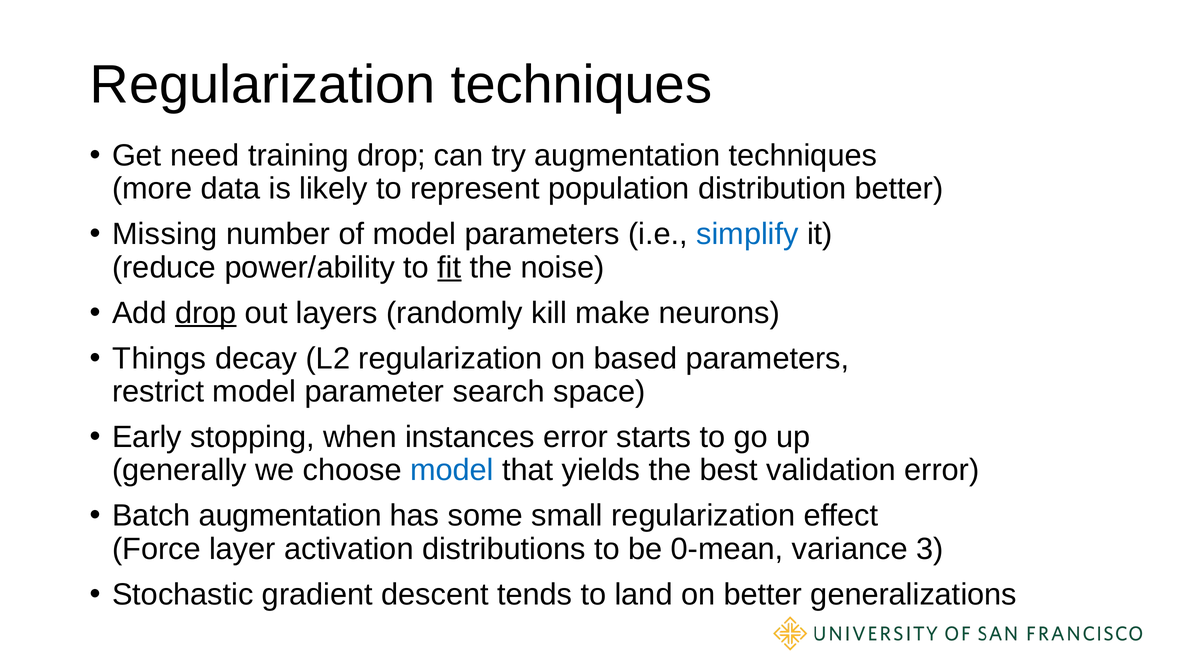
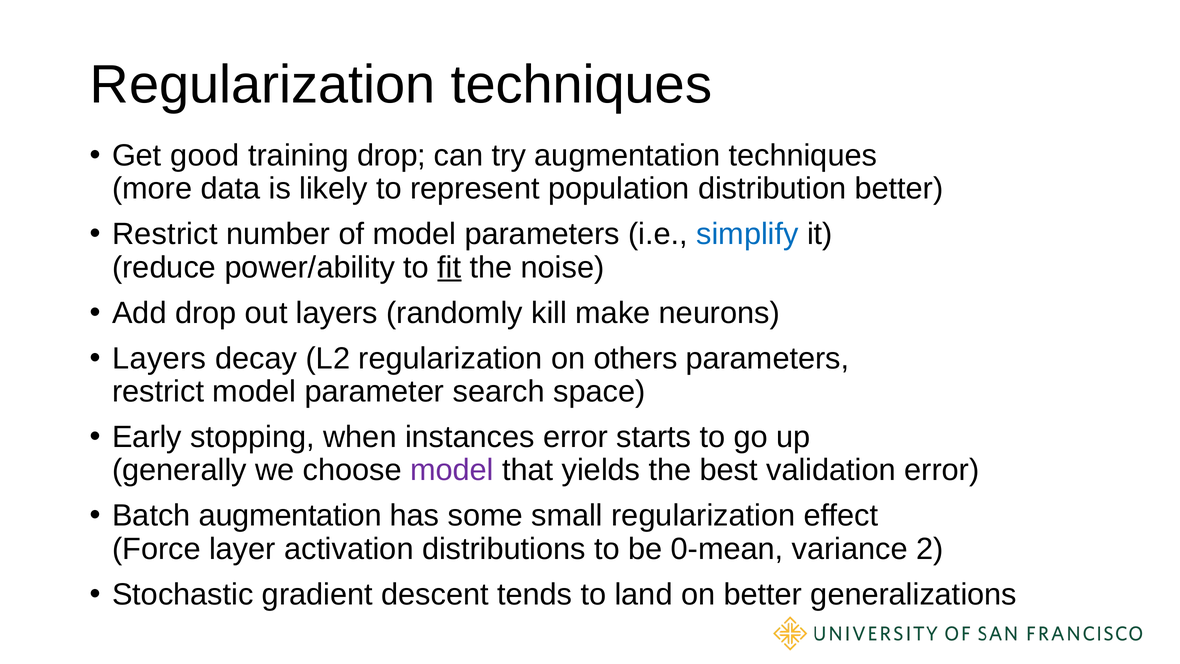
need: need -> good (205, 155)
Missing: Missing -> Restrict (165, 234)
drop underline: present -> none (206, 313)
Things: Things -> Layers (159, 358)
based: based -> others (636, 358)
model colour: blue -> purple (452, 470)
3: 3 -> 2 (930, 549)
